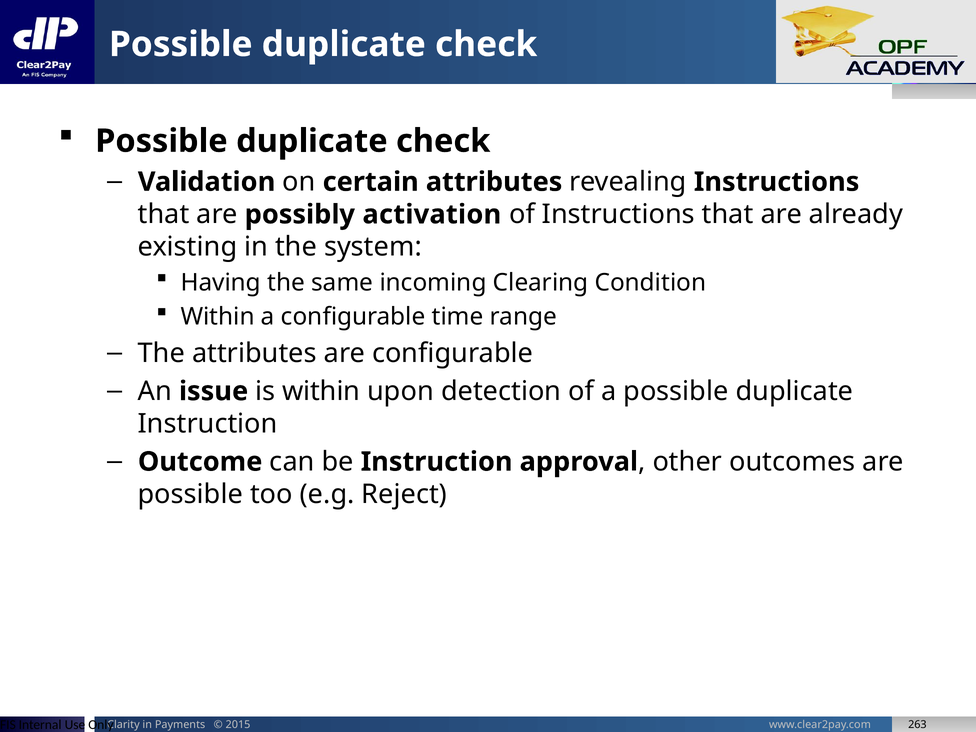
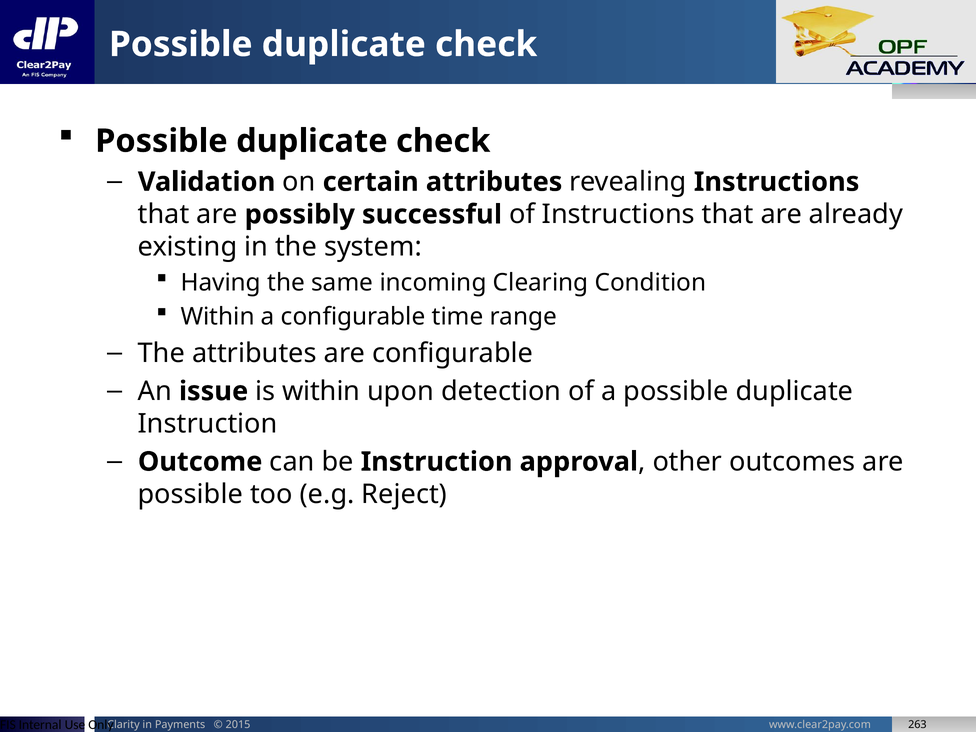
activation: activation -> successful (432, 214)
